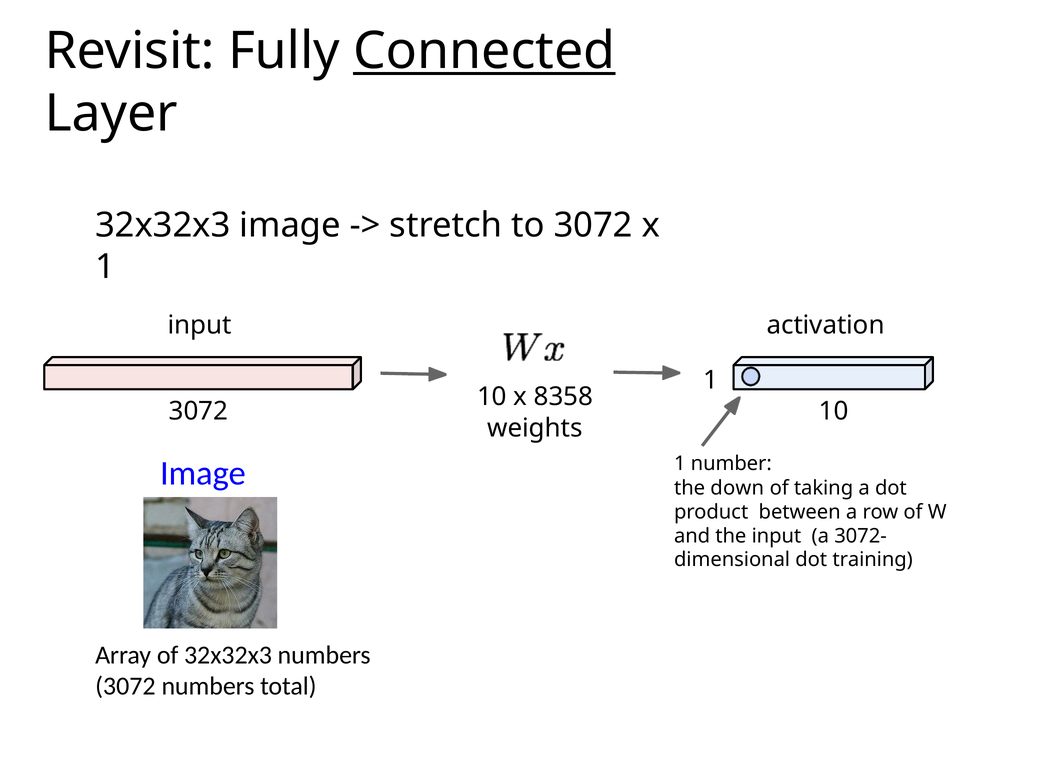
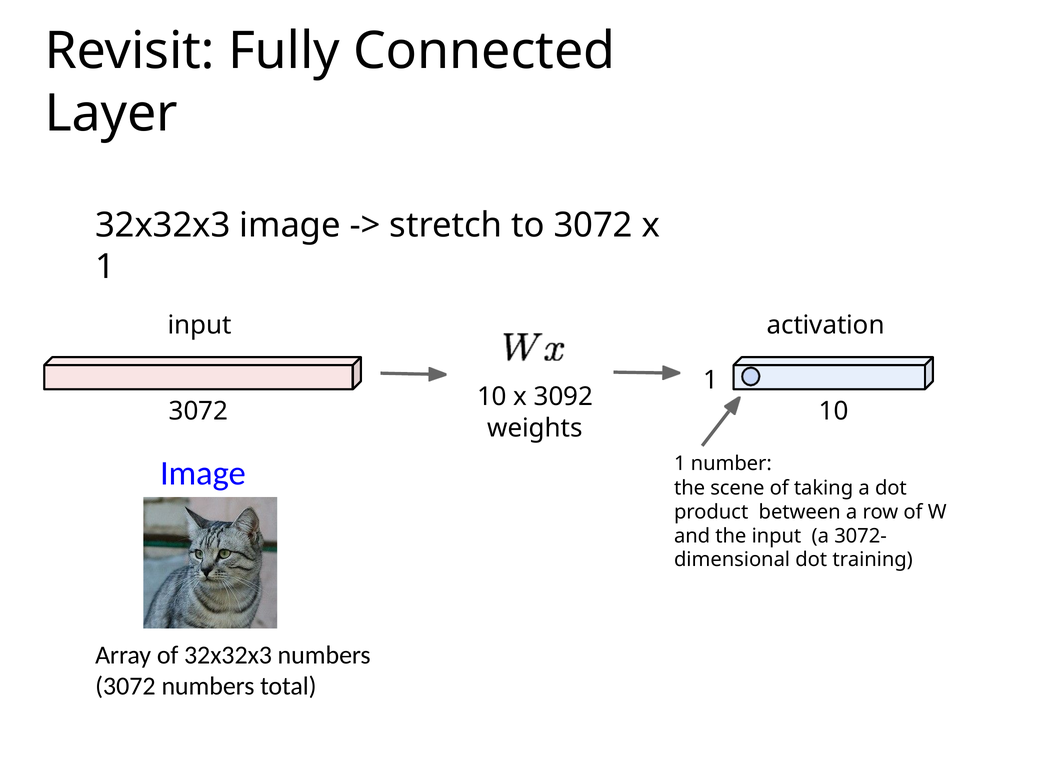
Connected underline: present -> none (484, 51)
8358: 8358 -> 3092 (563, 397)
down: down -> scene (737, 488)
